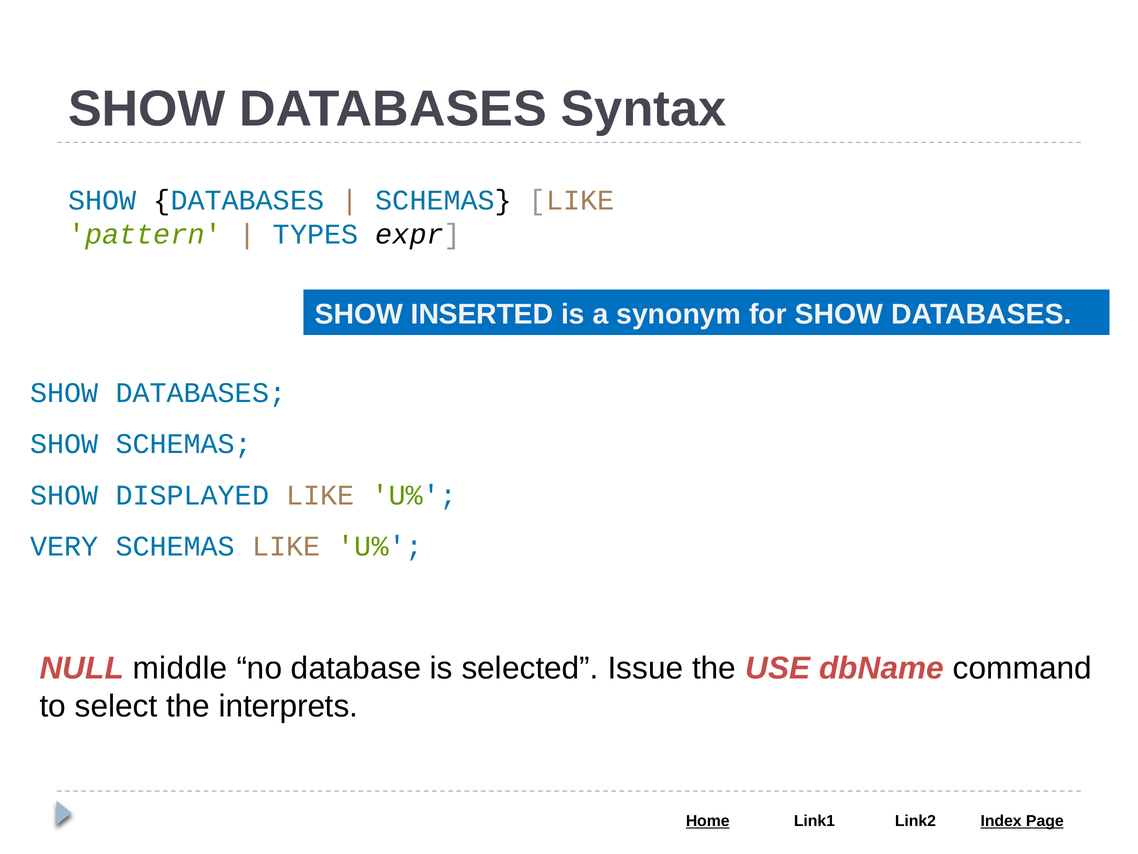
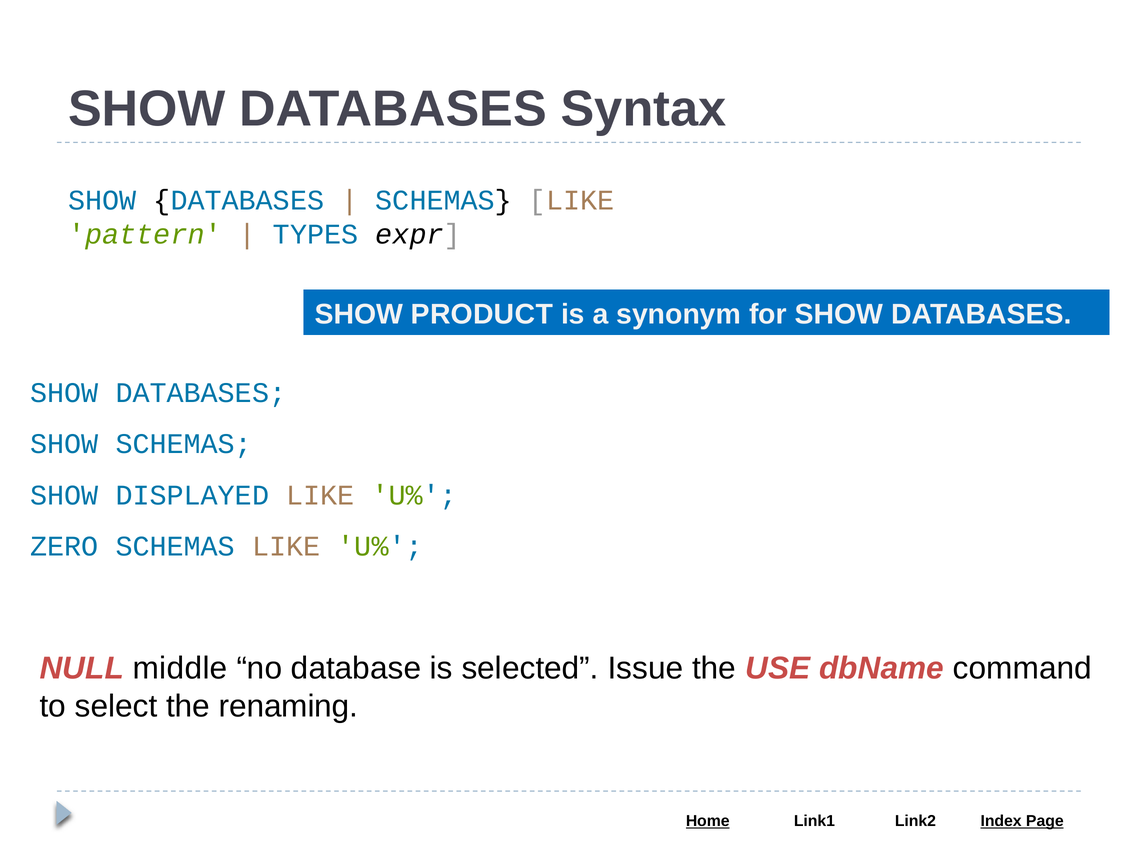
INSERTED: INSERTED -> PRODUCT (482, 314)
VERY: VERY -> ZERO (64, 546)
interprets: interprets -> renaming (288, 706)
